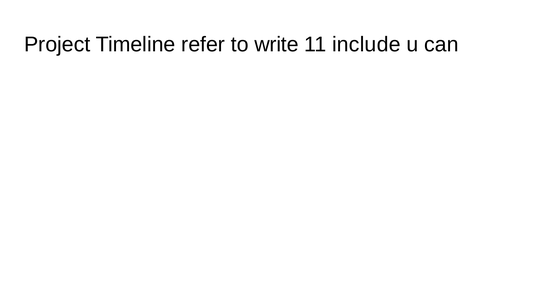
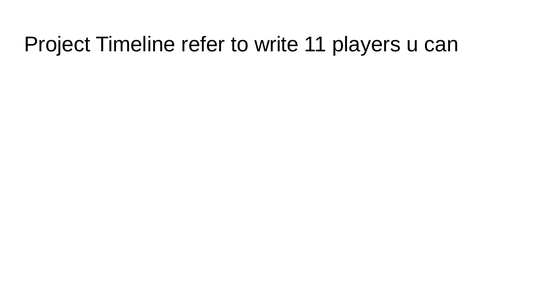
include: include -> players (366, 44)
